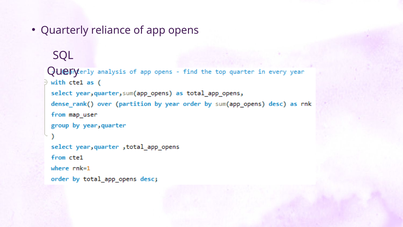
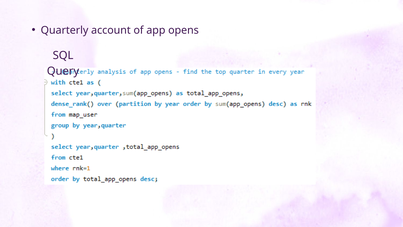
reliance: reliance -> account (111, 30)
